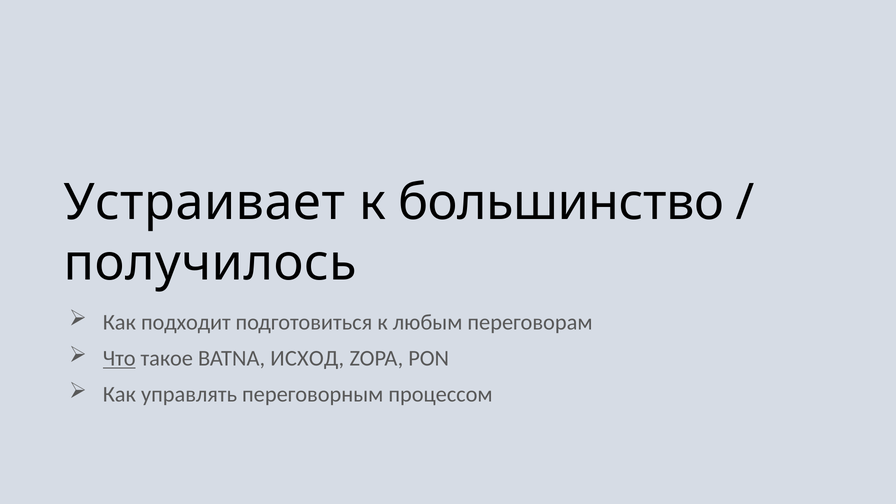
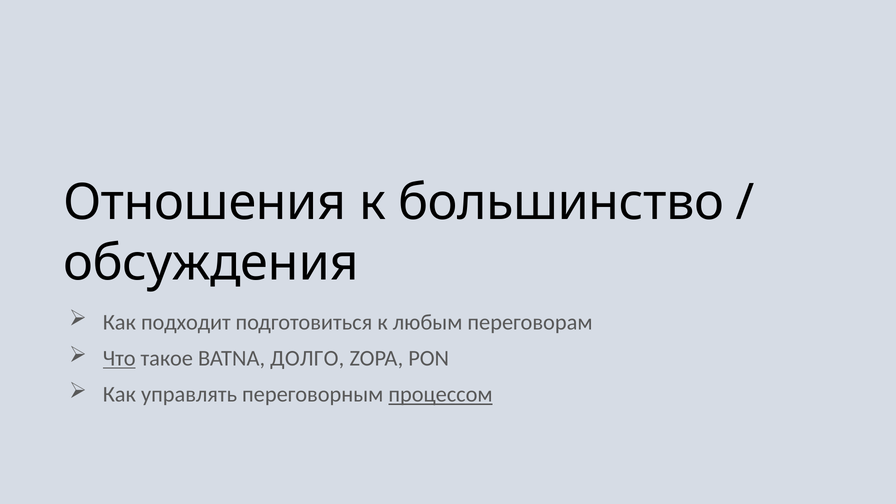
Устраивает: Устраивает -> Отношения (205, 203)
получилось: получилось -> обсуждения (211, 263)
ИСХОД: ИСХОД -> ДОЛГО (307, 358)
процессом underline: none -> present (441, 395)
